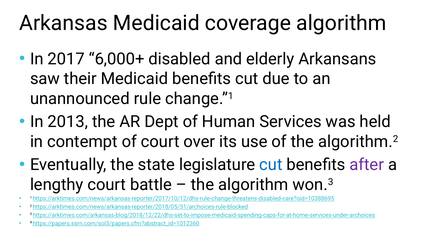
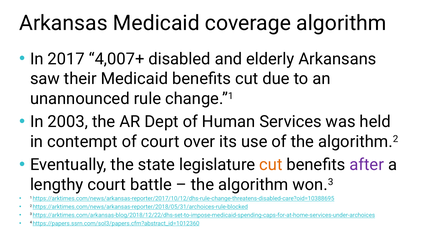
6,000+: 6,000+ -> 4,007+ (117, 59)
2013: 2013 -> 2003 (68, 122)
cut colour: blue -> orange (271, 165)
